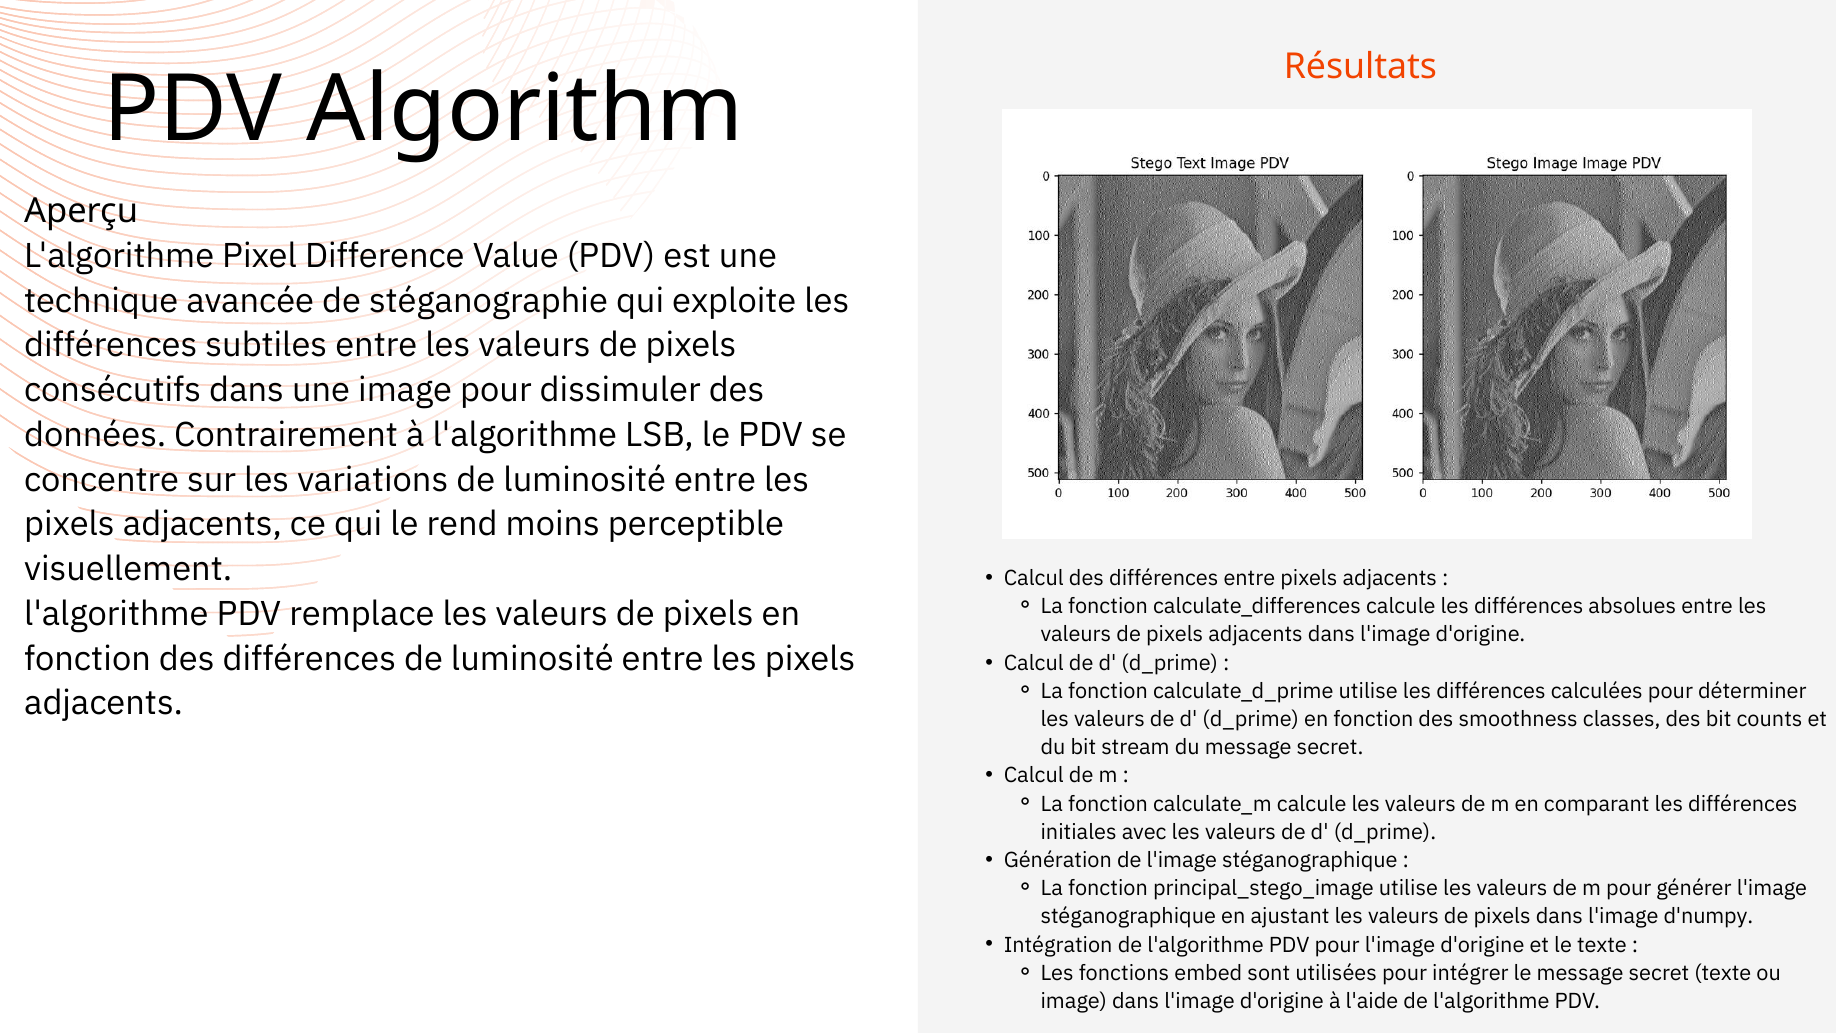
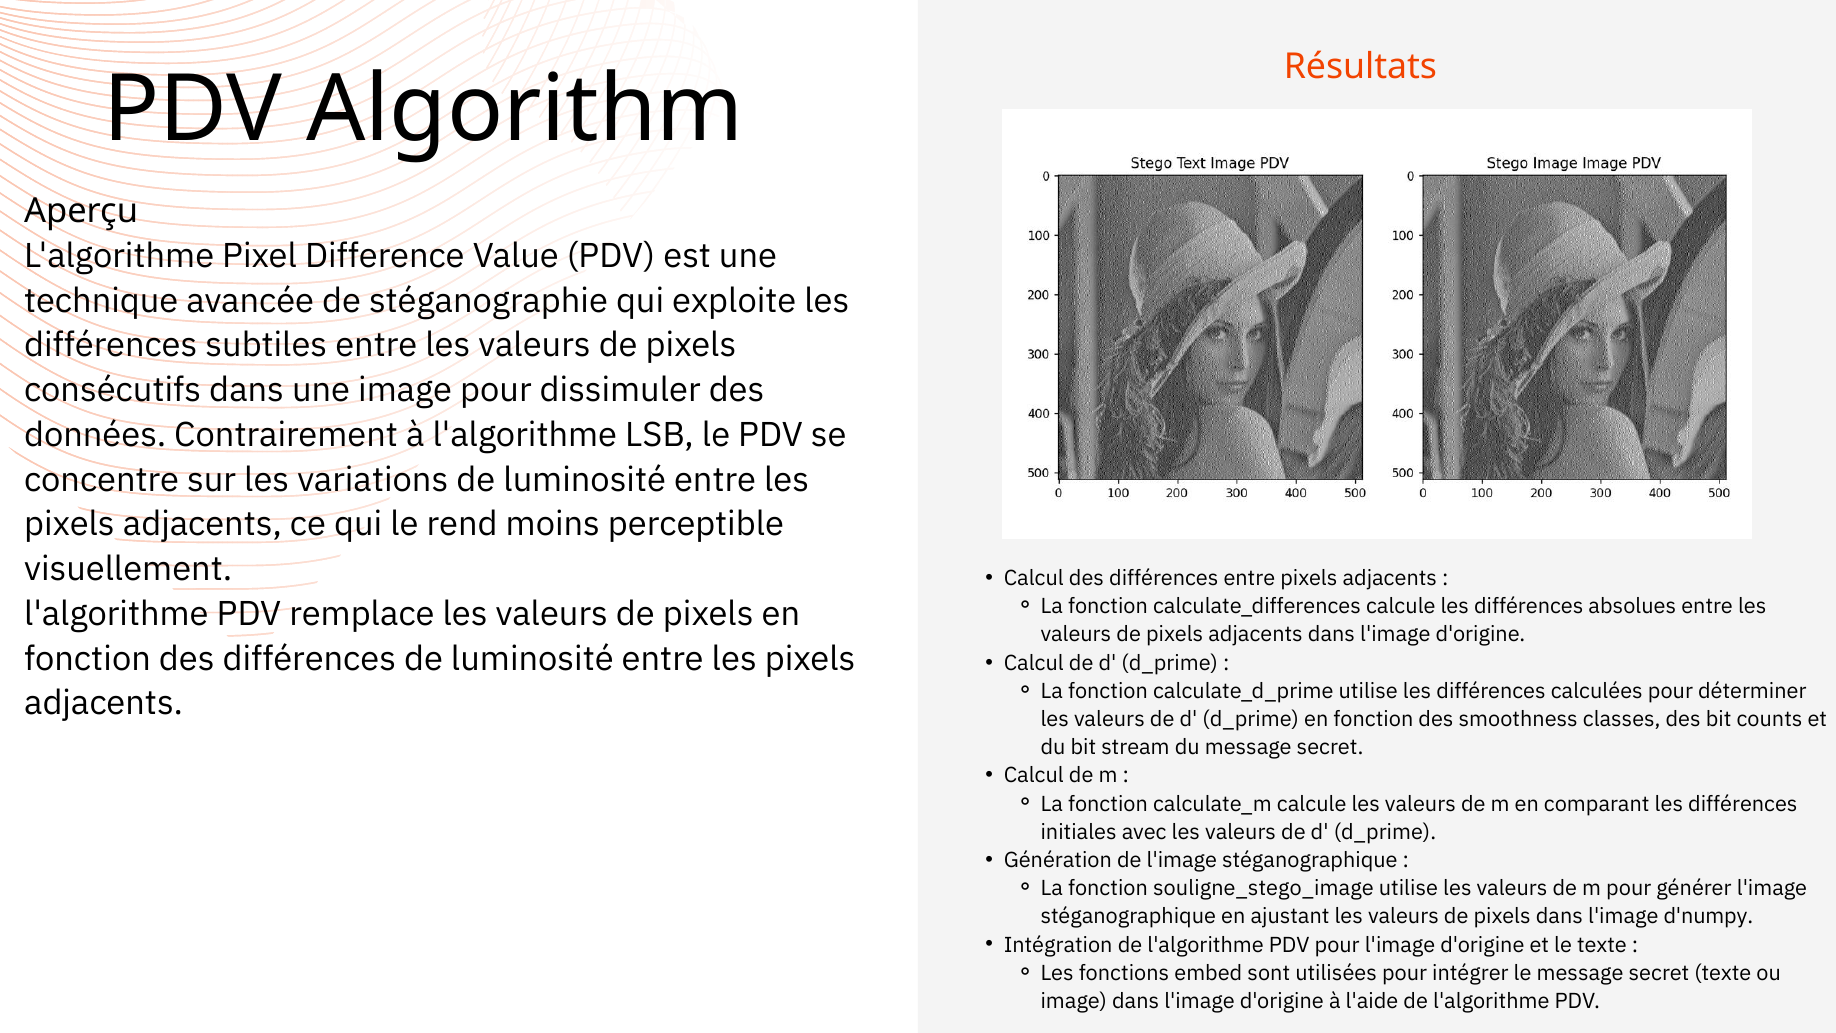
principal_stego_image: principal_stego_image -> souligne_stego_image (1263, 888)
